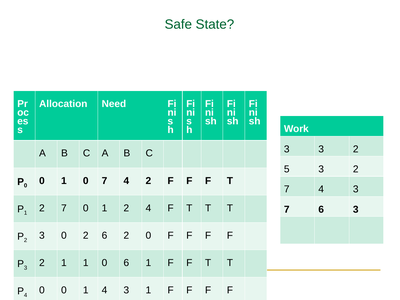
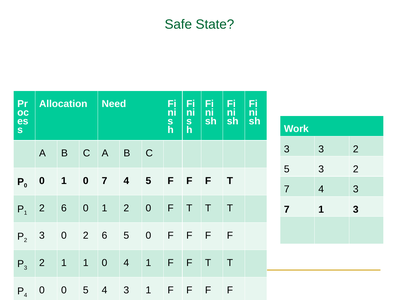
4 2: 2 -> 5 (148, 181)
1 2 7: 7 -> 6 (64, 208)
2 4: 4 -> 0 (148, 208)
7 6: 6 -> 1 (321, 209)
6 2: 2 -> 5 (126, 236)
0 6: 6 -> 4 (126, 263)
4 0 0 1: 1 -> 5 (86, 290)
